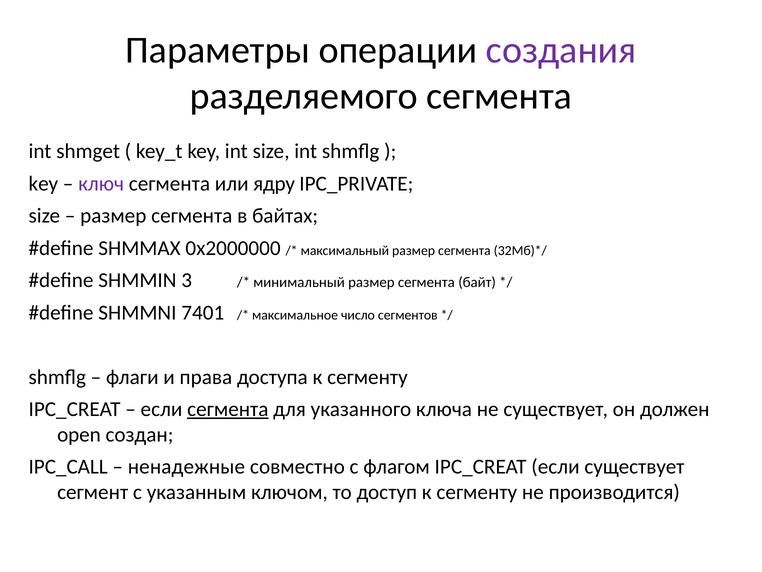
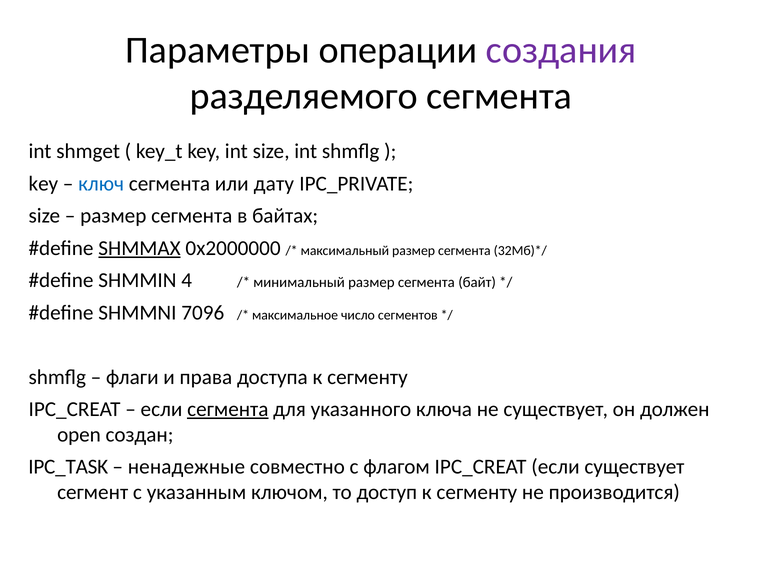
ключ colour: purple -> blue (101, 184)
ядру: ядру -> дату (274, 184)
SHMMAX underline: none -> present (140, 248)
3: 3 -> 4 (187, 280)
7401: 7401 -> 7096 (203, 312)
IPC_CALL: IPC_CALL -> IPC_TASK (68, 466)
